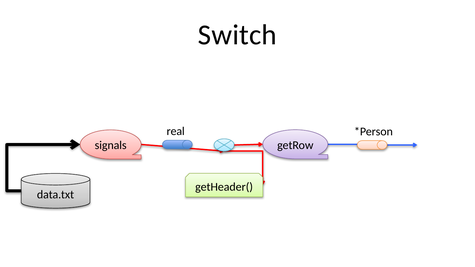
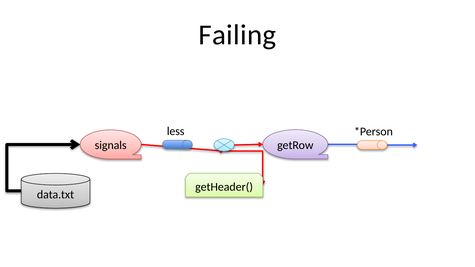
Switch: Switch -> Failing (237, 35)
real: real -> less (176, 131)
